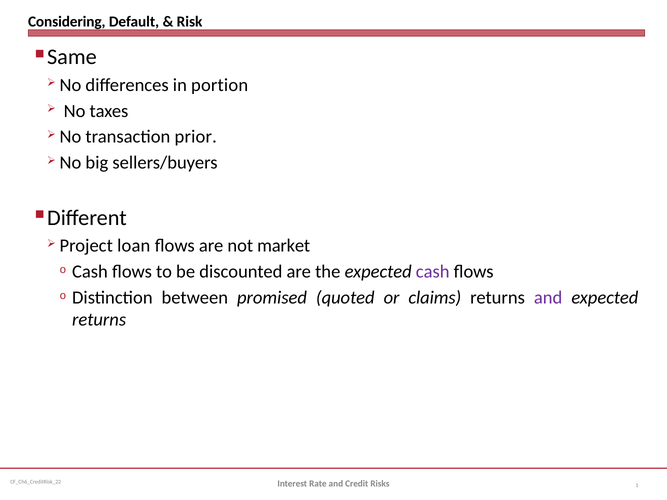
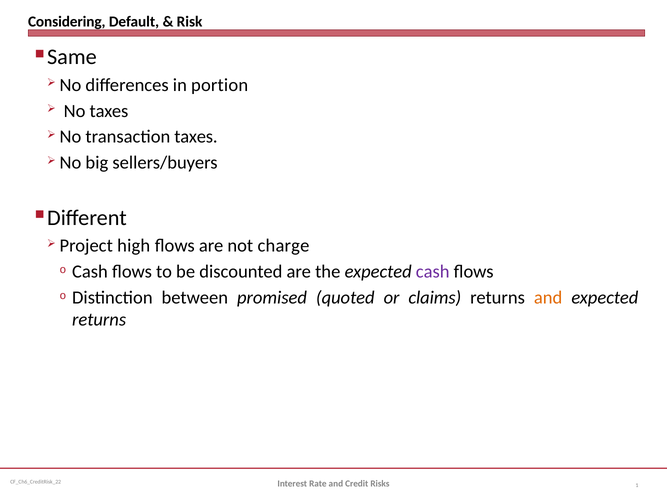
transaction prior: prior -> taxes (196, 137)
loan: loan -> high (134, 246)
market: market -> charge (283, 246)
and colour: purple -> orange (548, 298)
